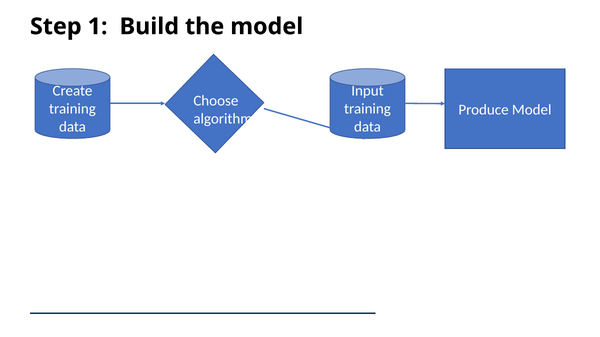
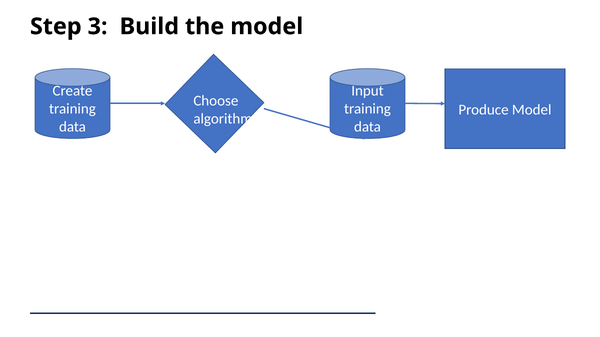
1: 1 -> 3 (98, 27)
